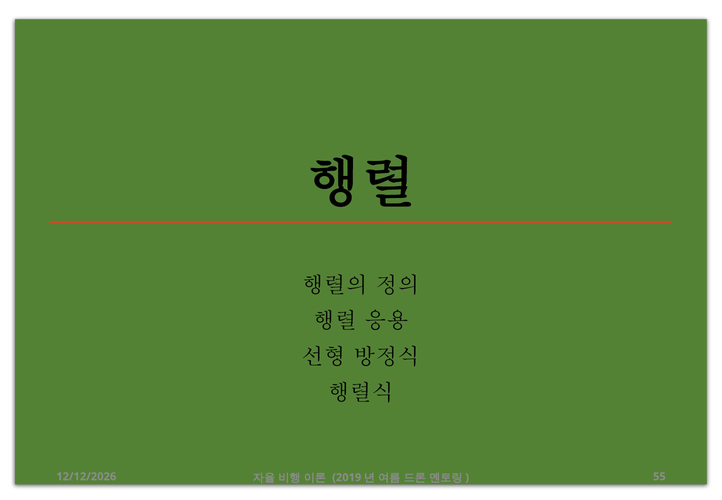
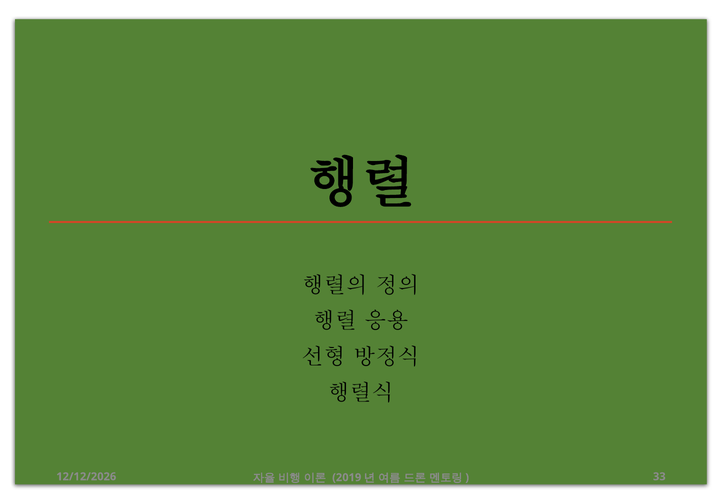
55: 55 -> 33 (659, 476)
